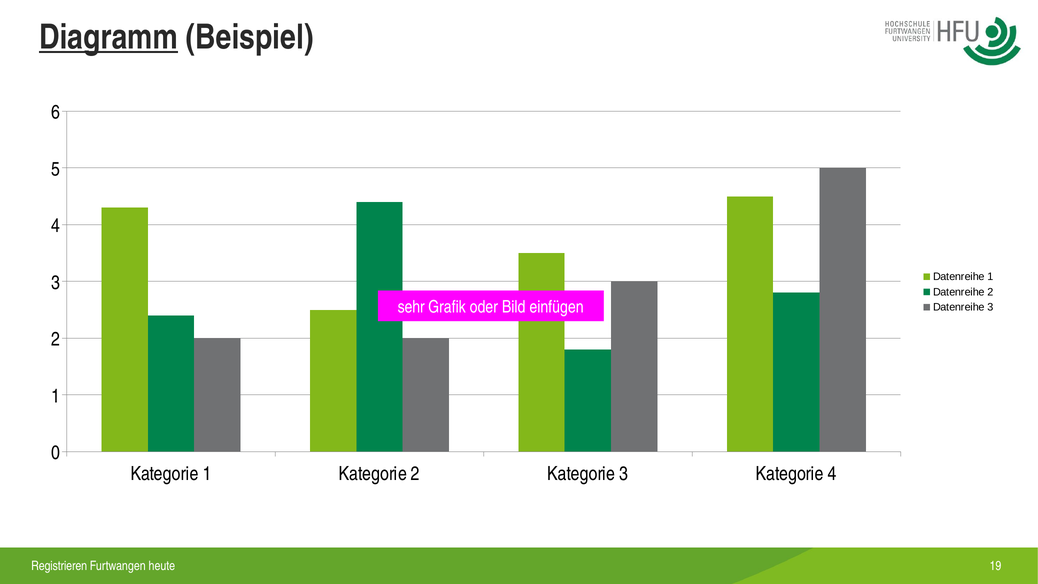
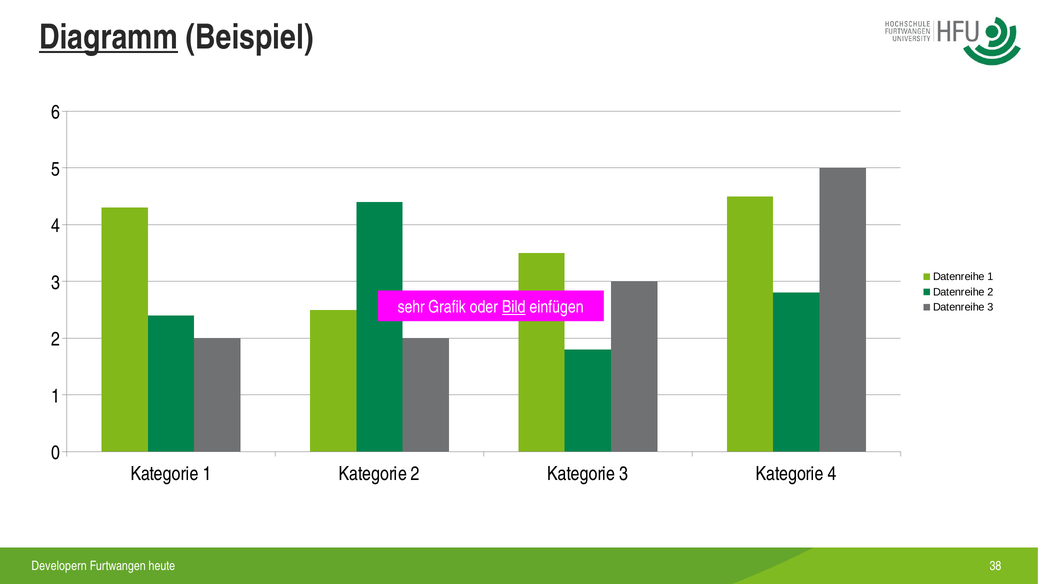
Bild underline: none -> present (514, 307)
Registrieren: Registrieren -> Developern (59, 566)
19: 19 -> 38 (995, 566)
